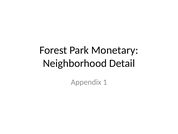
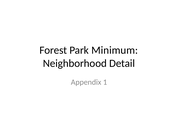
Monetary: Monetary -> Minimum (115, 50)
